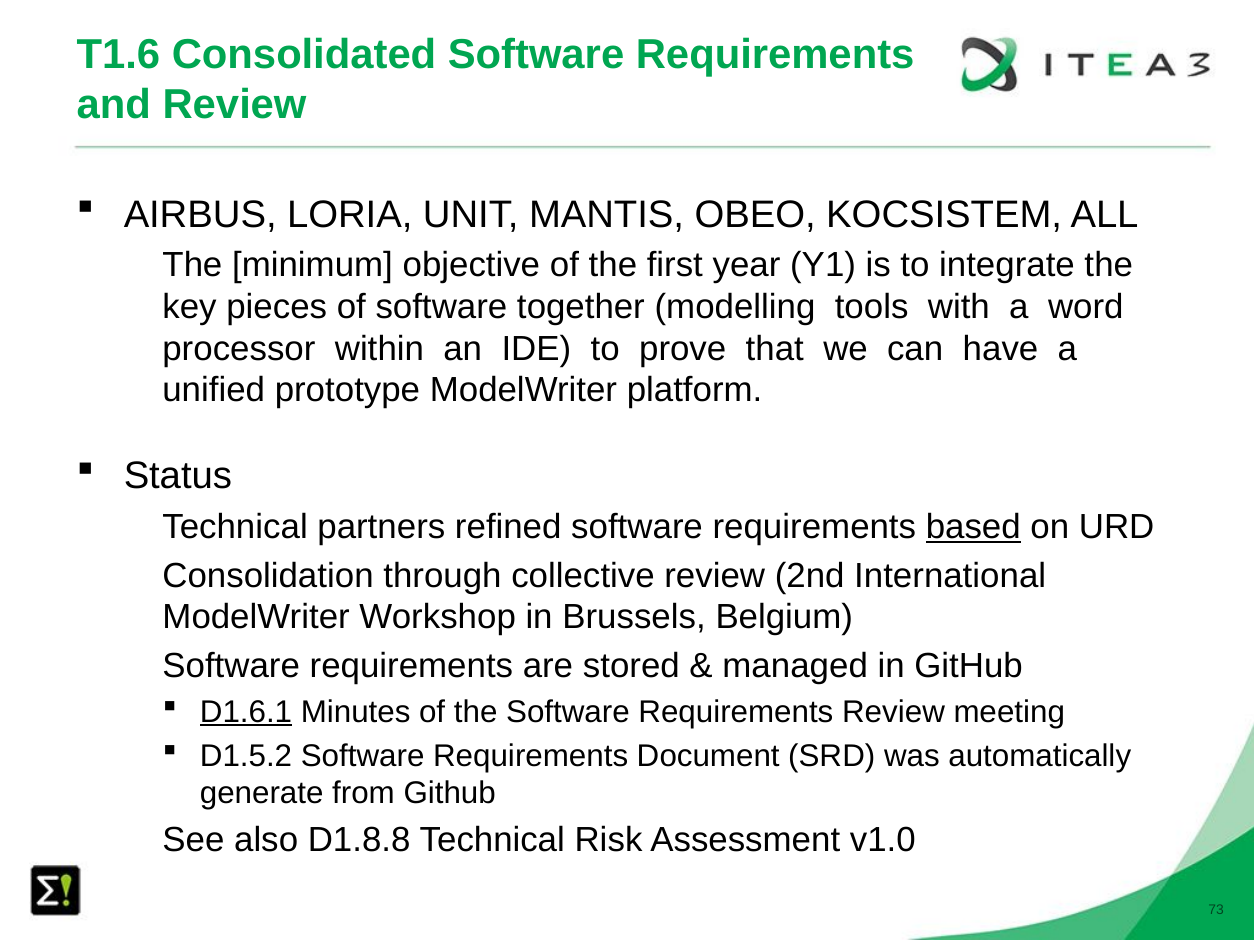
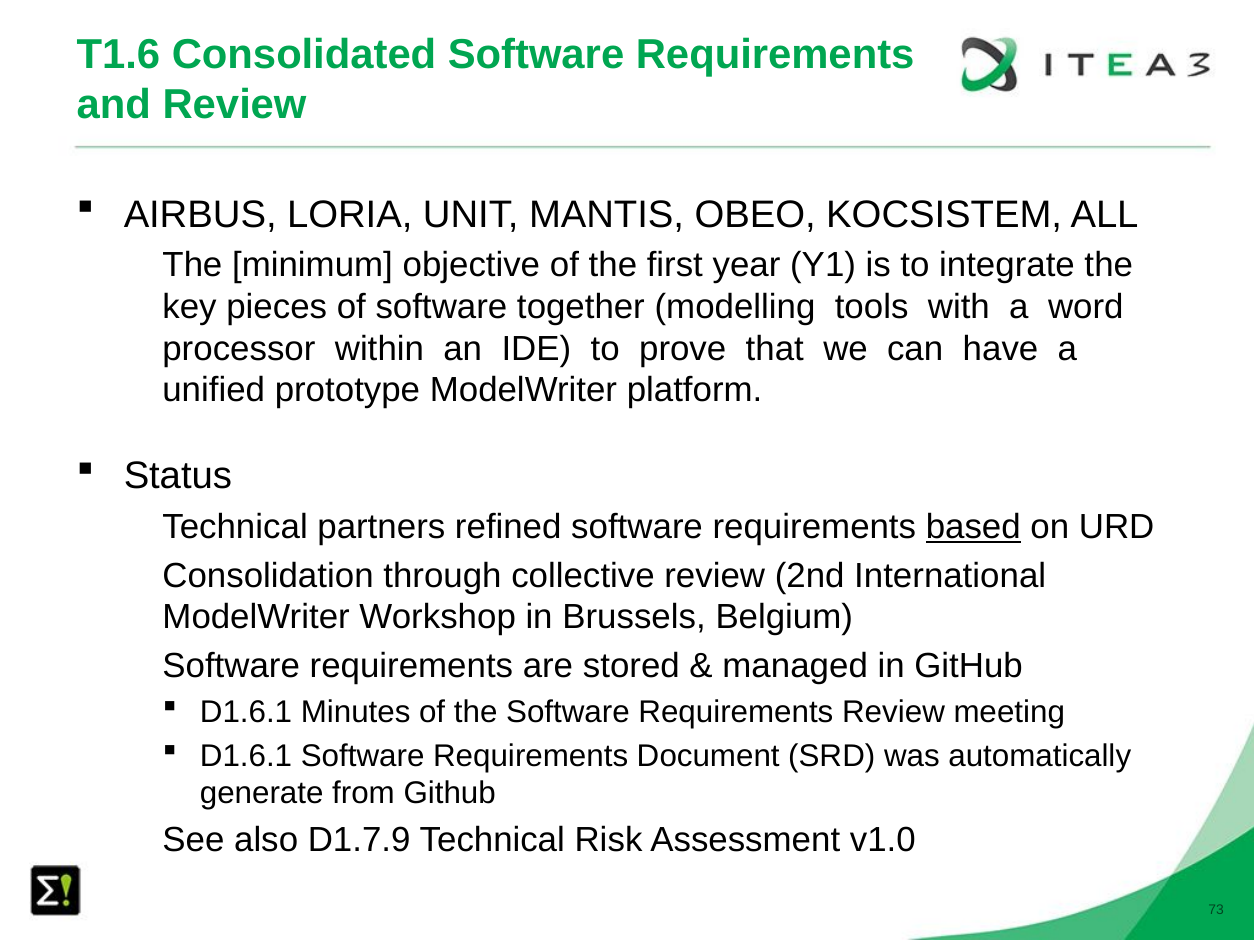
D1.6.1 underline: present -> none (246, 712)
D1.5.2: D1.5.2 -> D1.6.1 (246, 756)
D1.8.8: D1.8.8 -> D1.7.9 (359, 841)
